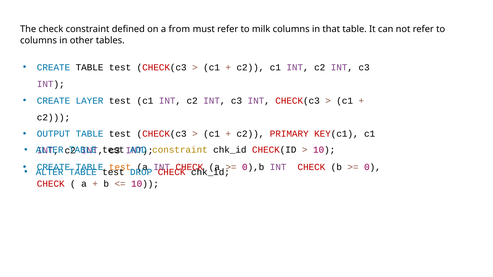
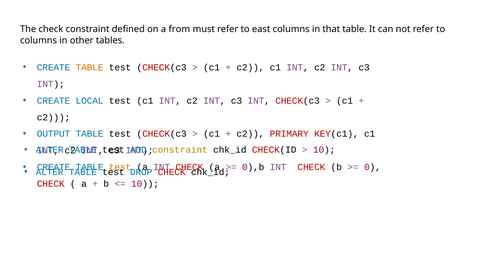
milk: milk -> east (261, 29)
TABLE colour: black -> orange (90, 68)
LAYER: LAYER -> LOCAL (90, 101)
